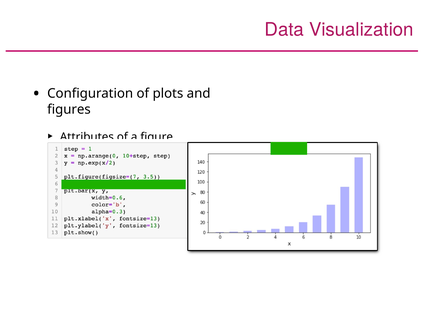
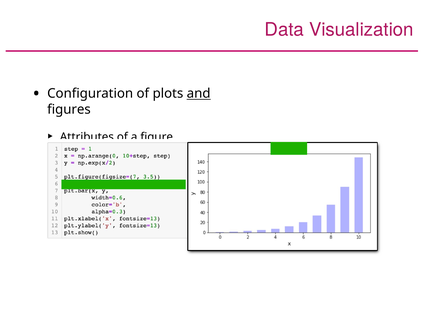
and underline: none -> present (199, 94)
